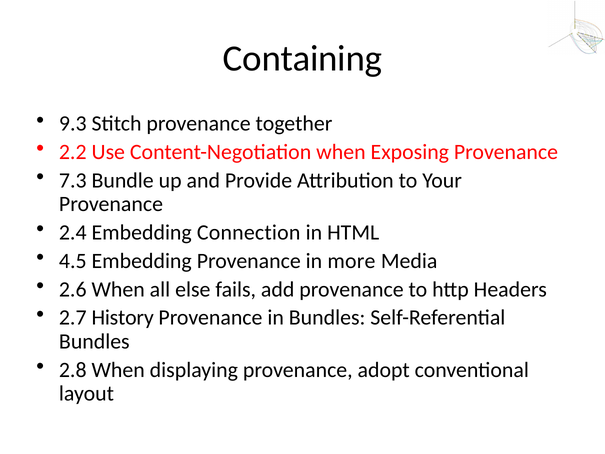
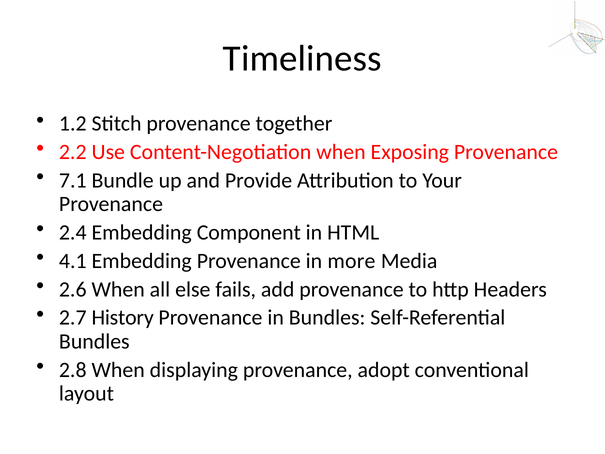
Containing: Containing -> Timeliness (302, 59)
9.3: 9.3 -> 1.2 (73, 124)
7.3: 7.3 -> 7.1 (73, 180)
Connection: Connection -> Component (249, 232)
4.5: 4.5 -> 4.1 (73, 261)
